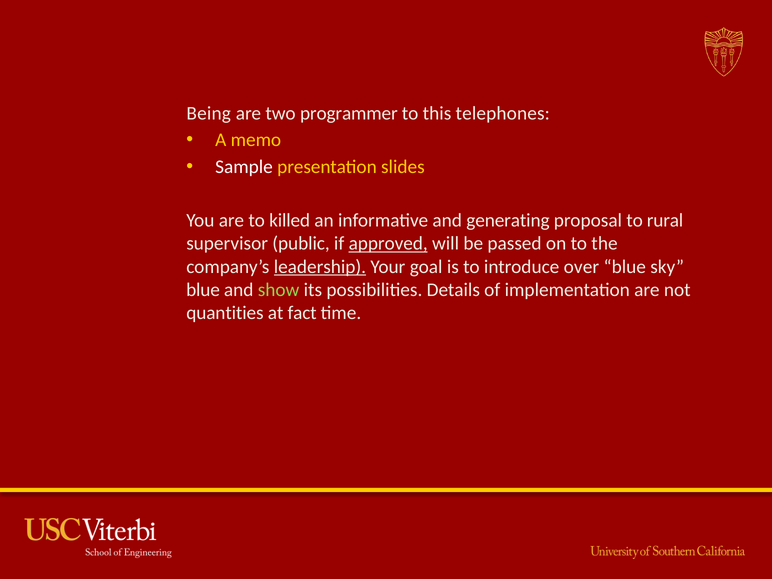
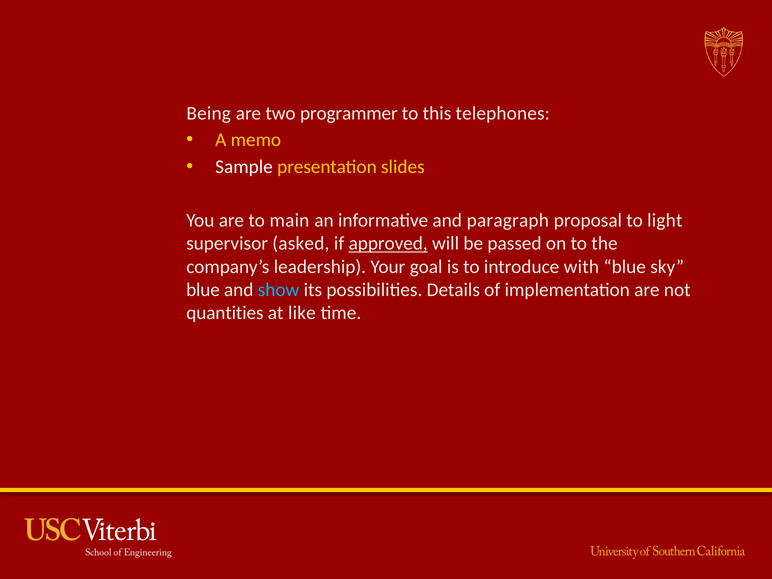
killed: killed -> main (289, 220)
generating: generating -> paragraph (508, 220)
rural: rural -> light (665, 220)
public: public -> asked (301, 244)
leadership underline: present -> none (320, 267)
over: over -> with (581, 267)
show colour: light green -> light blue (279, 290)
fact: fact -> like (302, 313)
